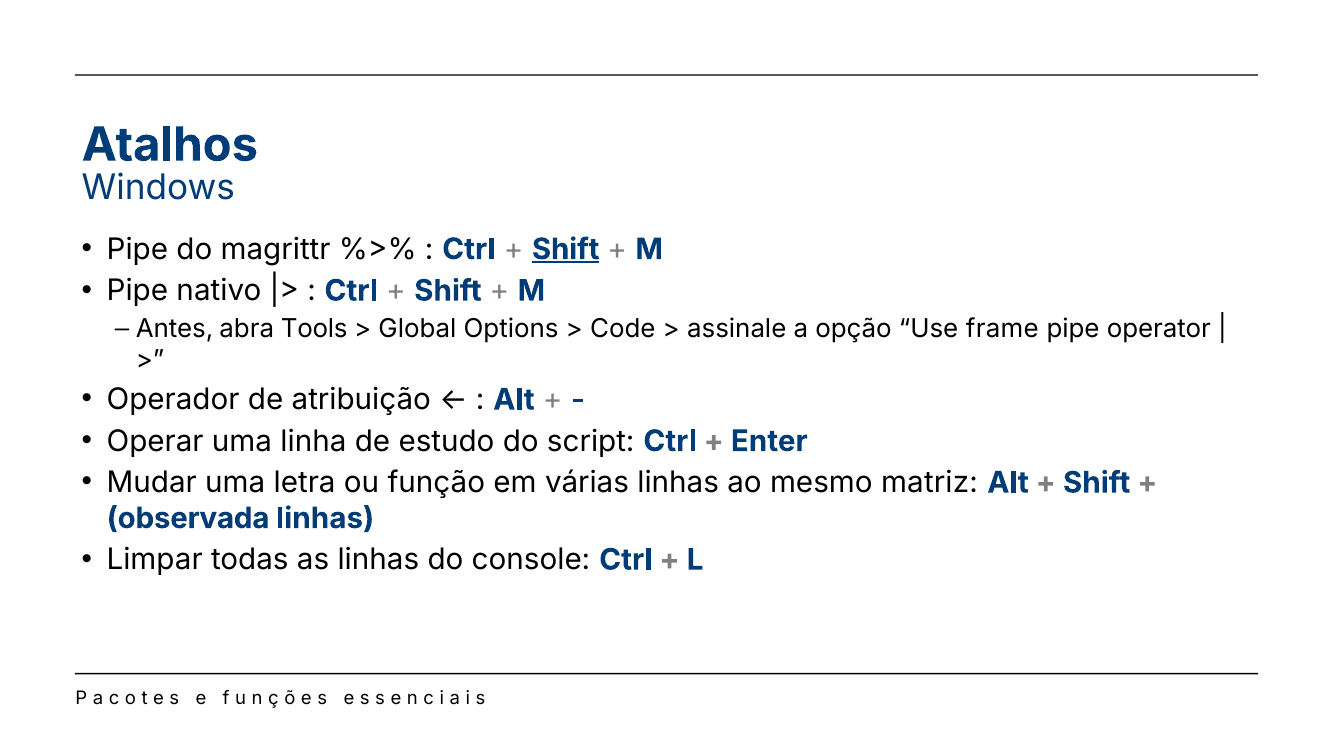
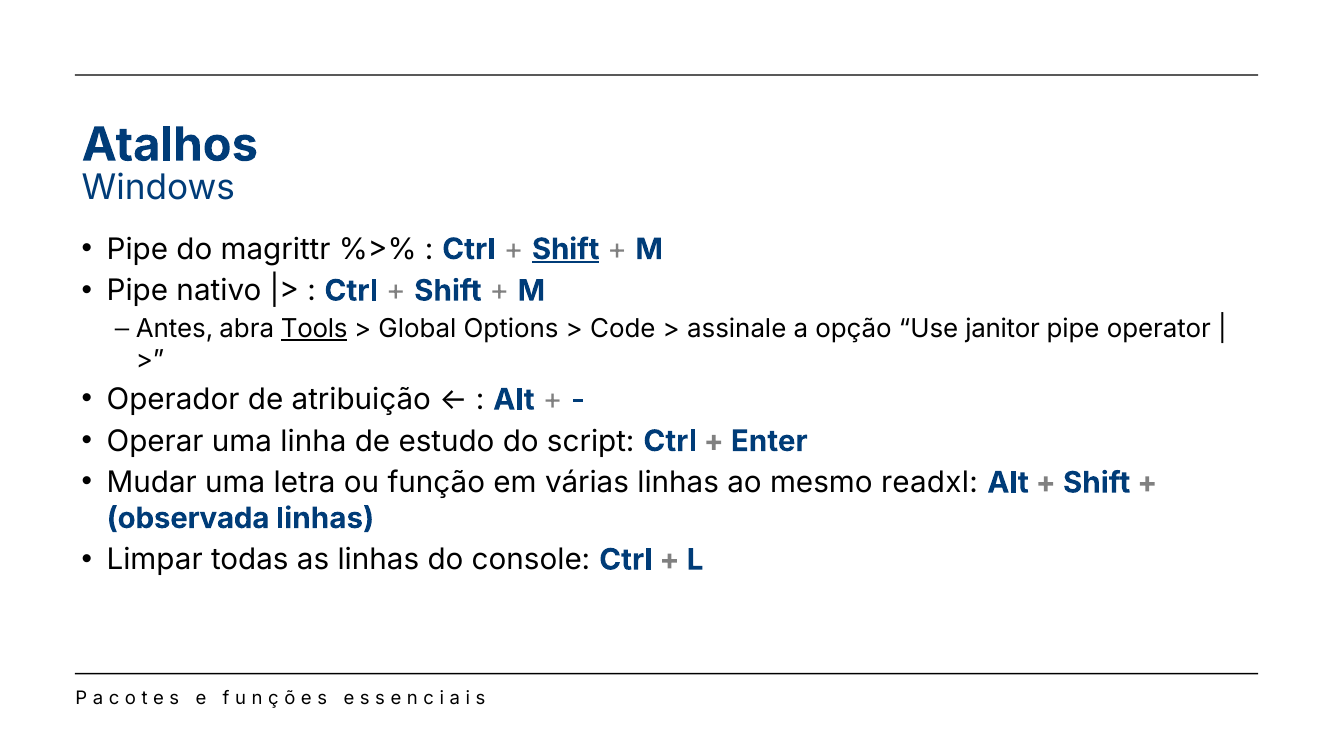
Tools underline: none -> present (314, 329)
frame: frame -> janitor (1003, 329)
matriz: matriz -> readxl (929, 483)
